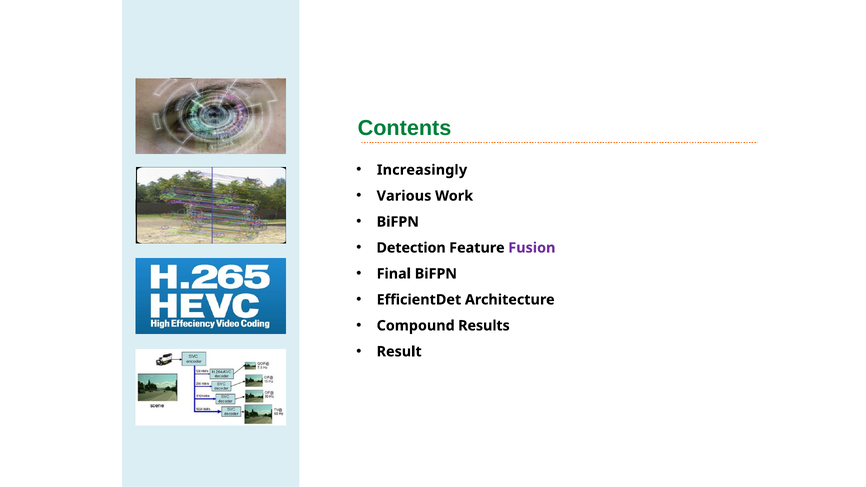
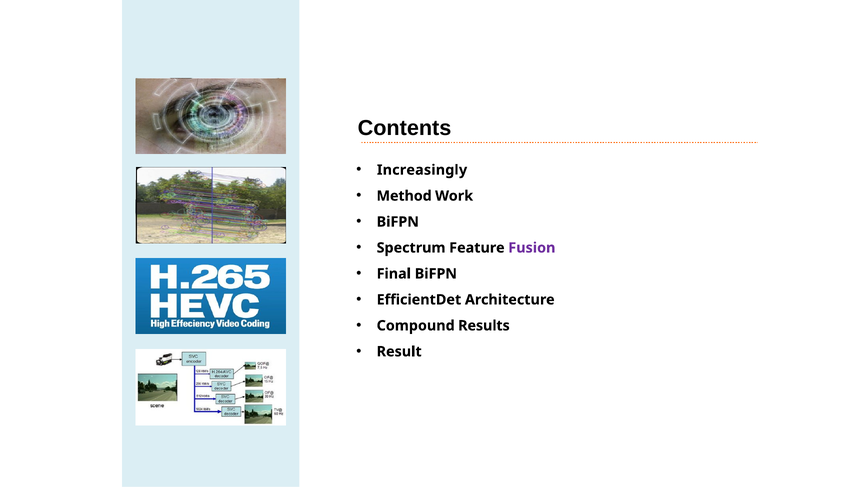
Contents colour: green -> black (405, 128)
Various: Various -> Method (404, 196)
Detection: Detection -> Spectrum (411, 248)
